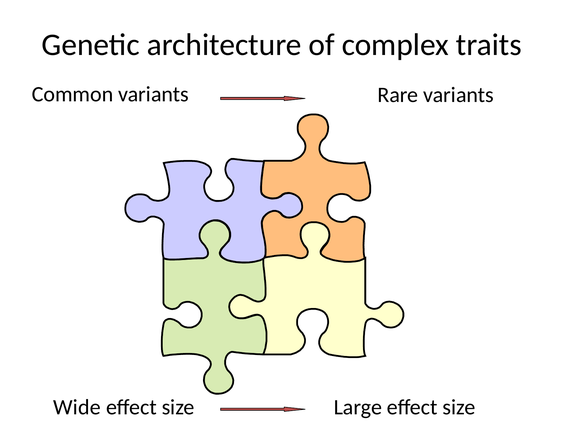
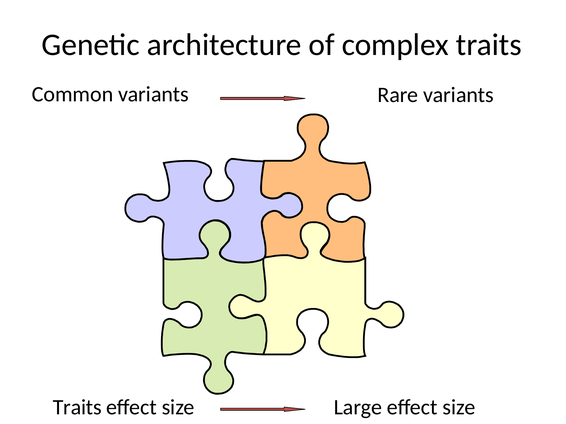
Wide: Wide -> Traits (77, 408)
